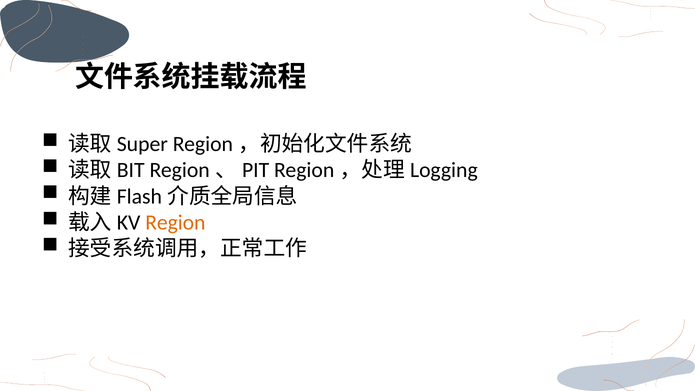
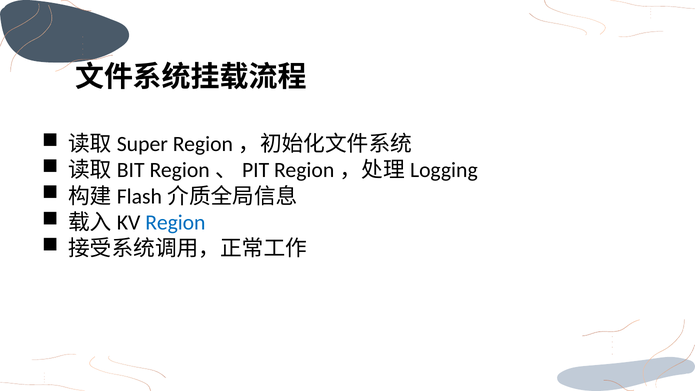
Region colour: orange -> blue (175, 222)
